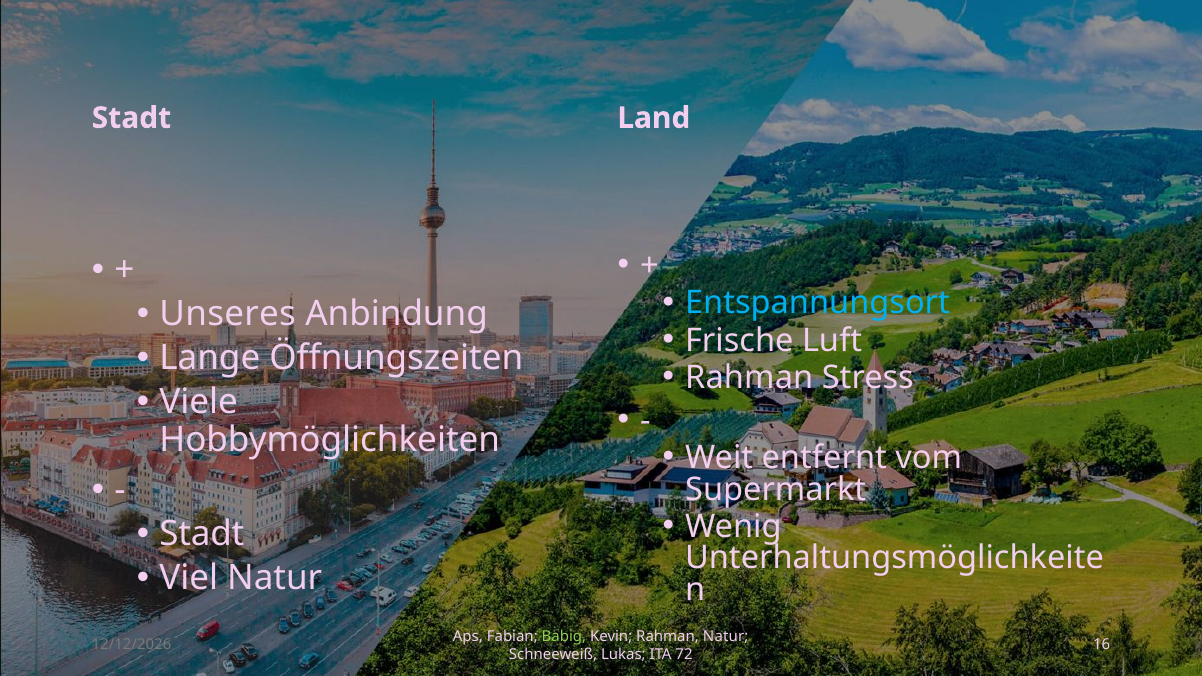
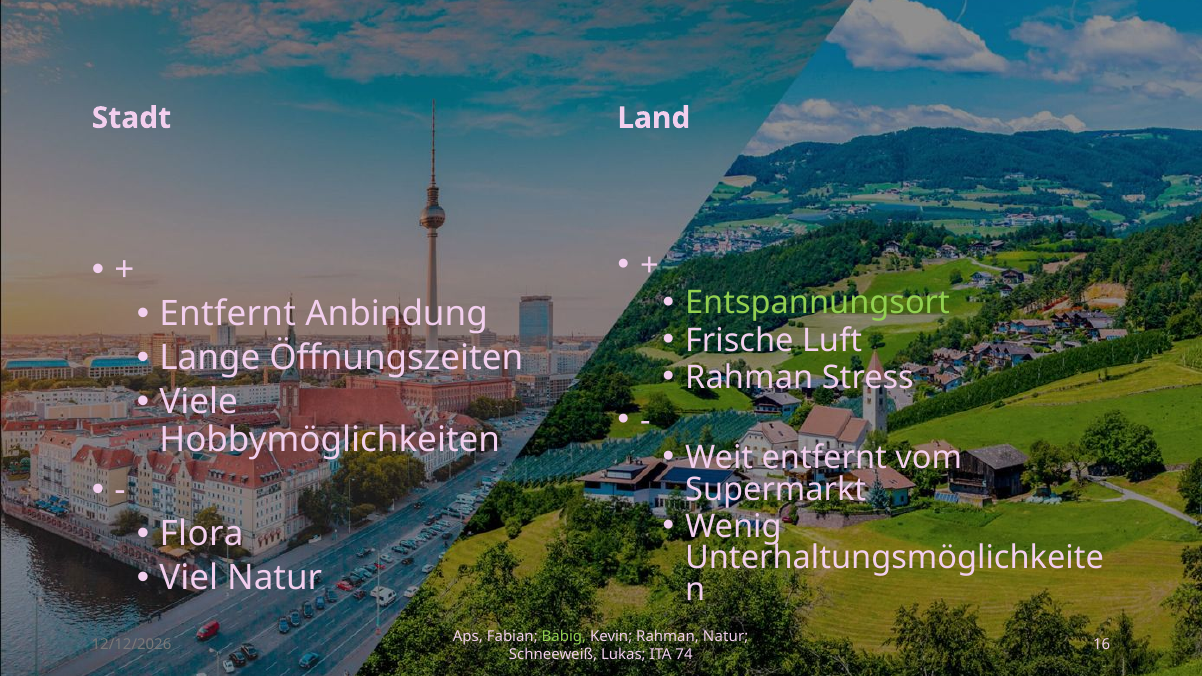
Entspannungsort colour: light blue -> light green (818, 303)
Unseres: Unseres -> Entfernt (228, 314)
Stadt: Stadt -> Flora (202, 534)
72: 72 -> 74 (684, 655)
